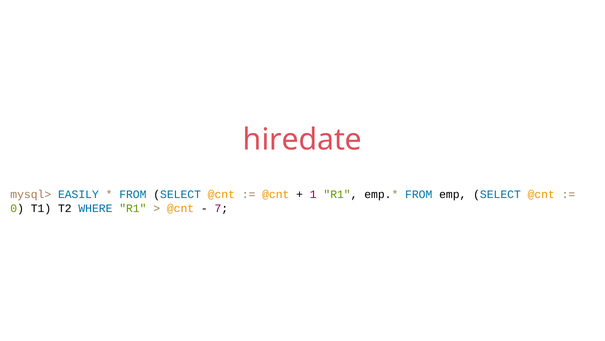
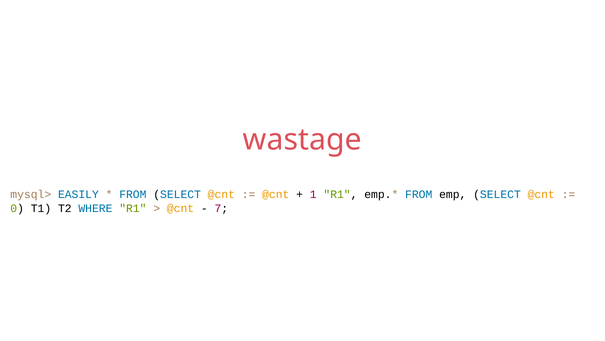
hiredate: hiredate -> wastage (302, 140)
